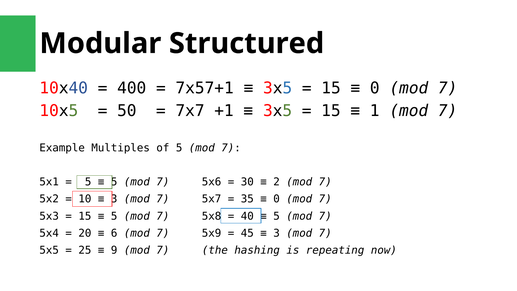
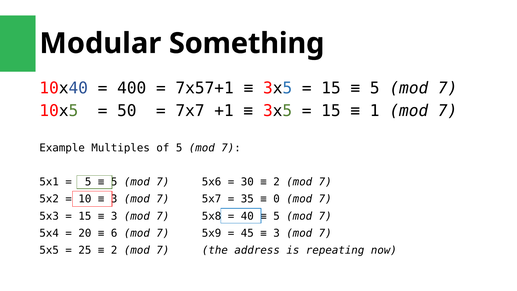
Structured: Structured -> Something (247, 43)
0: 0 -> 5 (375, 88)
5: 5 -> 3 (114, 216)
9: 9 -> 2 (114, 250)
hashing: hashing -> address (257, 250)
